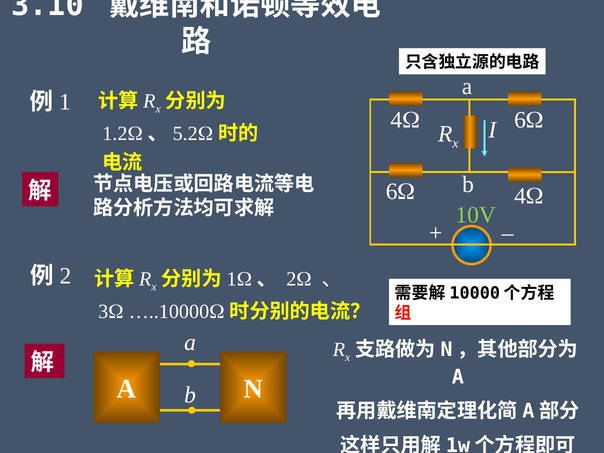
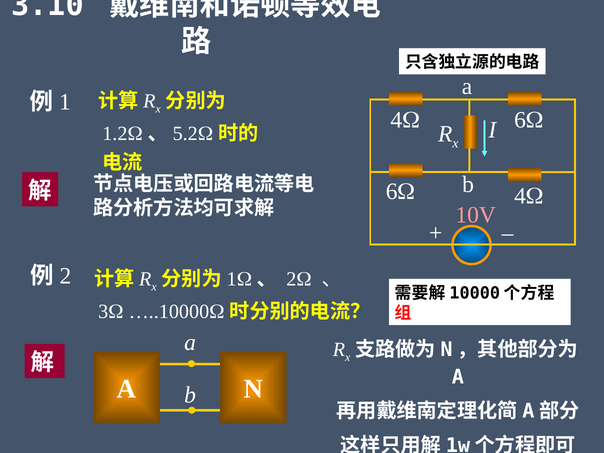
10V colour: light green -> pink (476, 215)
